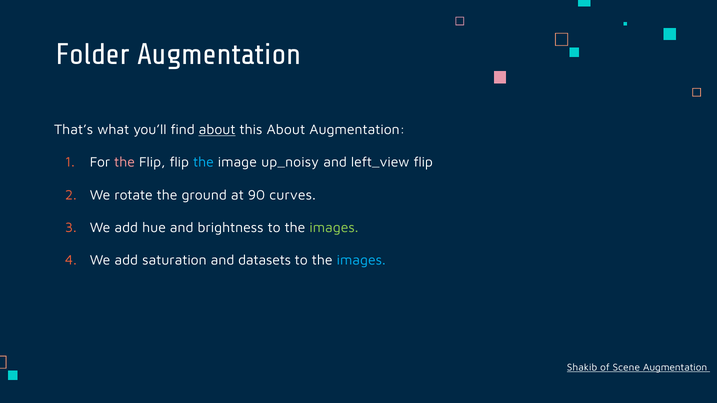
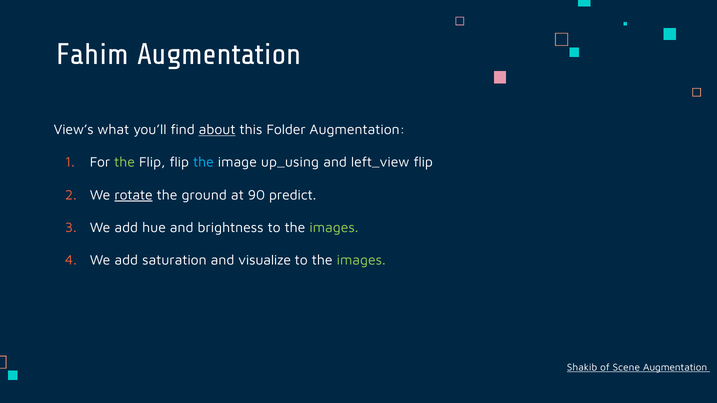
Folder: Folder -> Fahim (92, 55)
That’s: That’s -> View’s (74, 130)
this About: About -> Folder (286, 130)
the colour: pink -> light green (125, 162)
up_noisy: up_noisy -> up_using (290, 162)
rotate underline: none -> present (134, 195)
curves: curves -> predict (293, 195)
datasets: datasets -> visualize (265, 260)
images colour: light blue -> light green (361, 260)
